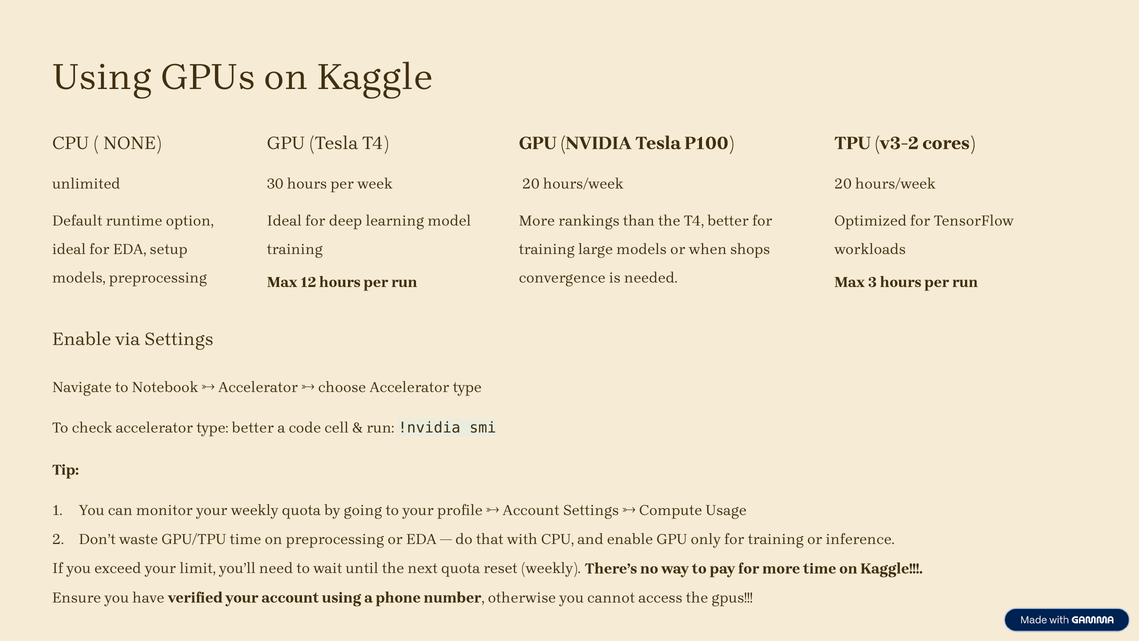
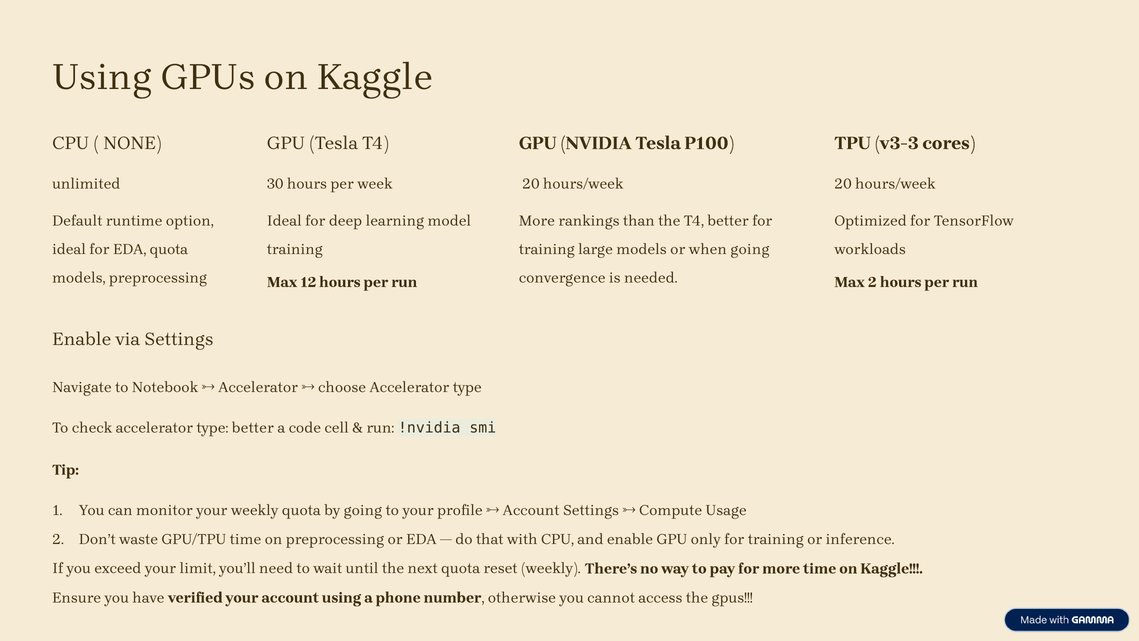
v3-2: v3-2 -> v3-3 (897, 143)
EDA setup: setup -> quota (169, 249)
when shops: shops -> going (750, 249)
Max 3: 3 -> 2 (872, 282)
